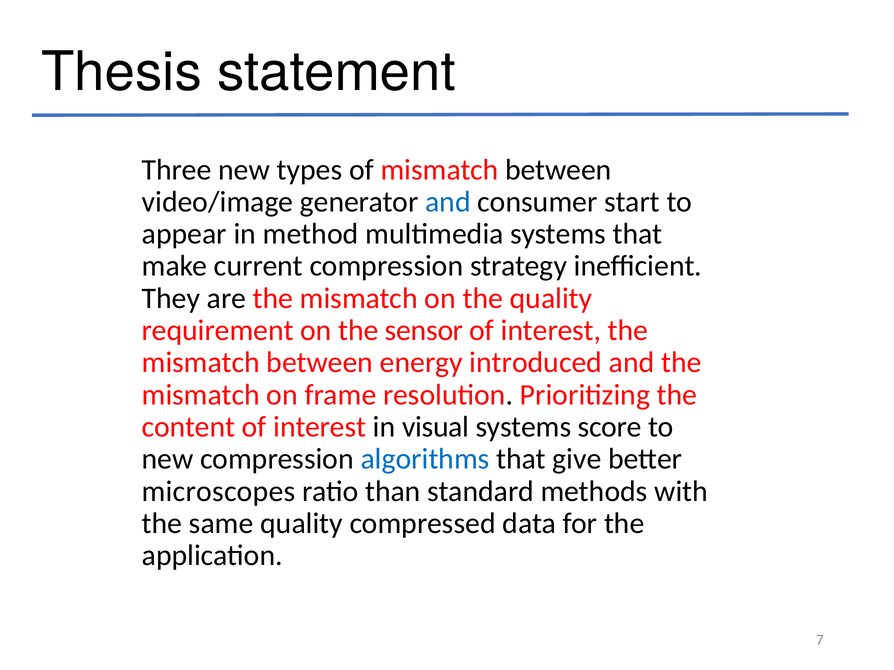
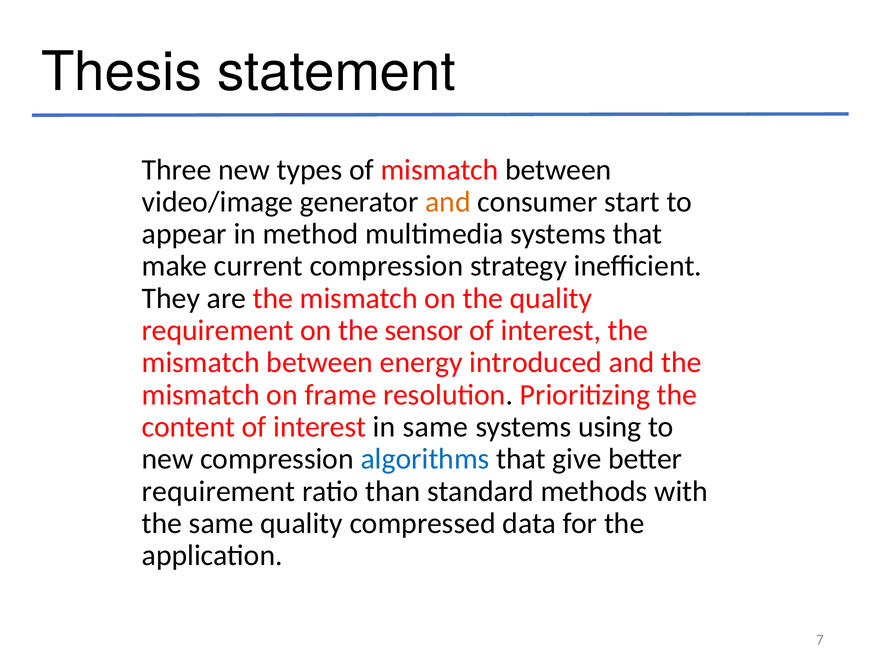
and colour: blue -> orange (448, 202)
in visual: visual -> same (435, 427)
score: score -> using (610, 427)
microscopes: microscopes -> requirement (219, 492)
